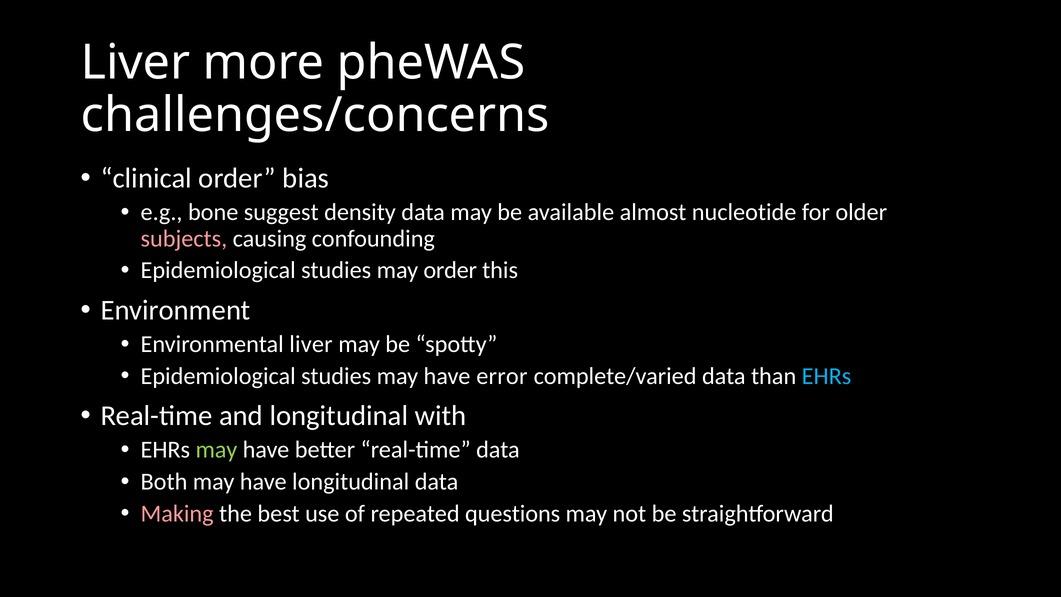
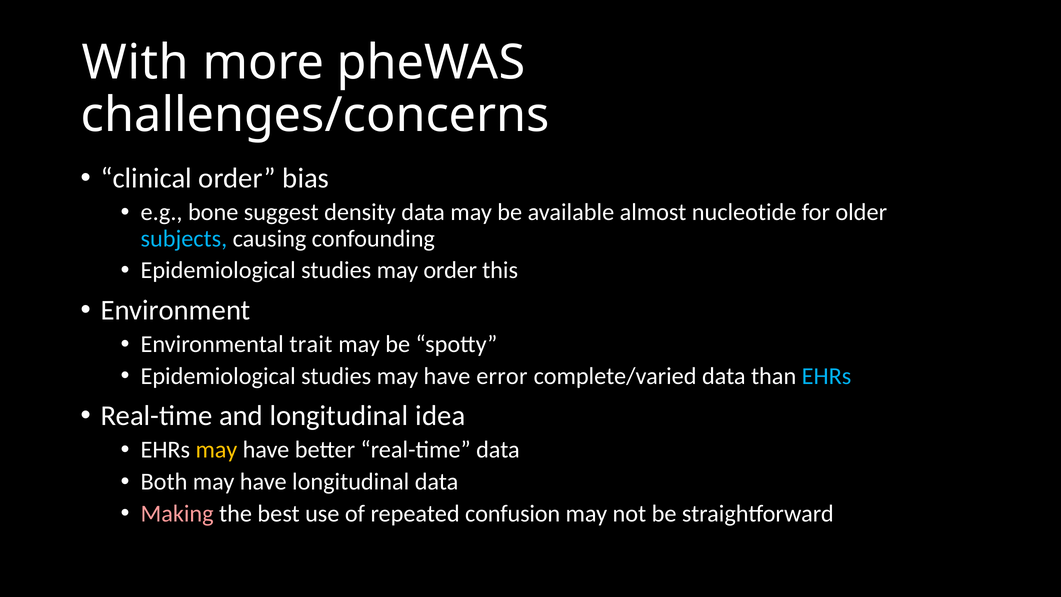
Liver: Liver -> With (135, 63)
subjects colour: pink -> light blue (184, 239)
Environmental liver: liver -> trait (311, 344)
with: with -> idea (440, 416)
may colour: light green -> yellow (216, 450)
questions: questions -> confusion (513, 513)
